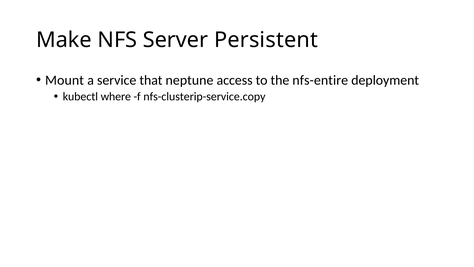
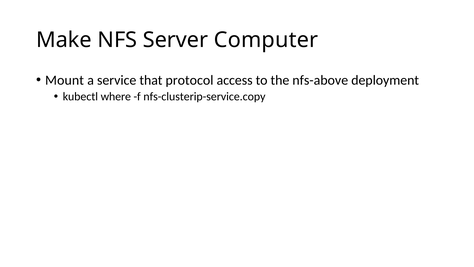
Persistent: Persistent -> Computer (266, 40)
neptune: neptune -> protocol (190, 80)
nfs-entire: nfs-entire -> nfs-above (320, 80)
